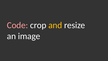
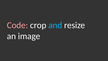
and colour: yellow -> light blue (55, 25)
